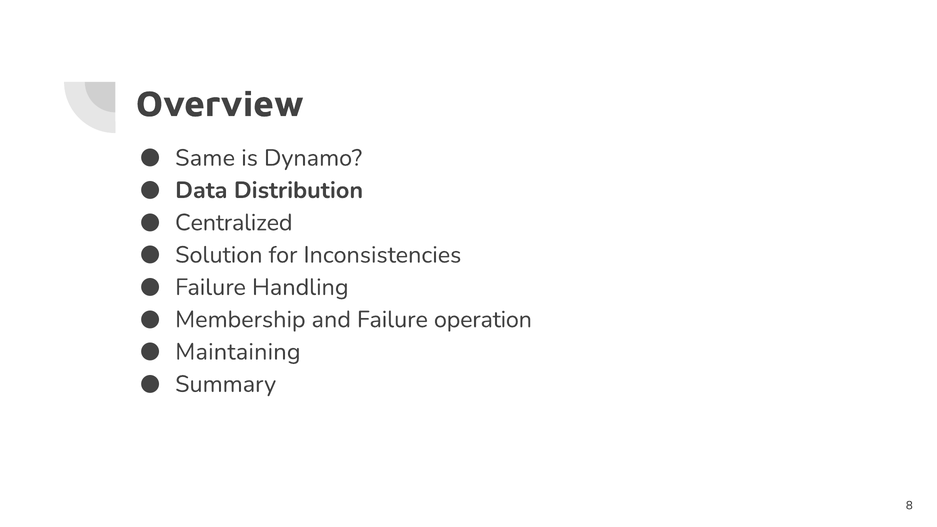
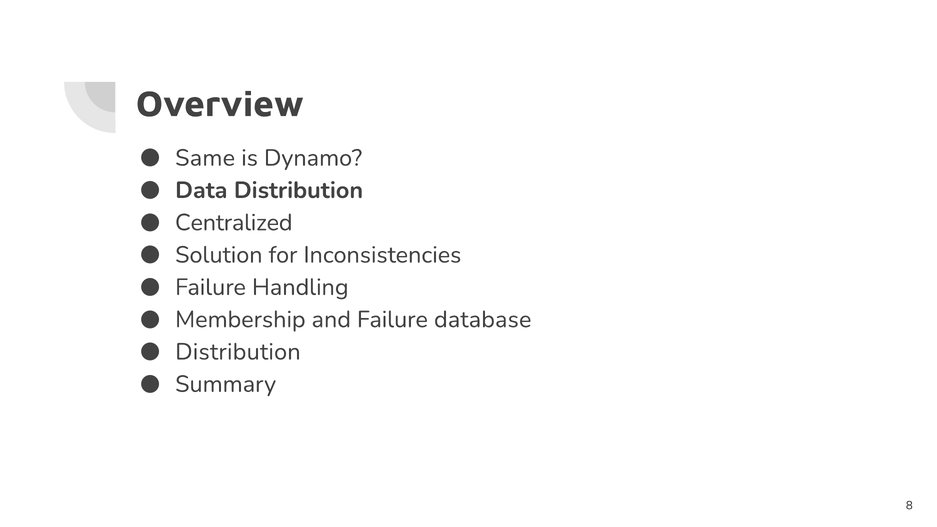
operation: operation -> database (483, 320)
Maintaining: Maintaining -> Distribution (238, 352)
